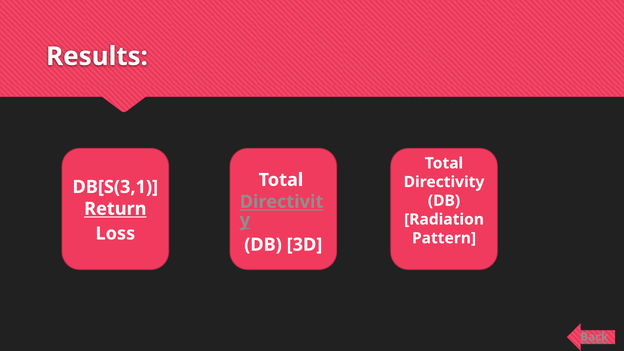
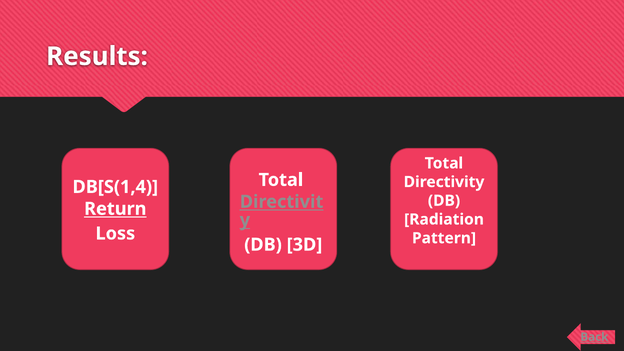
DB[S(3,1: DB[S(3,1 -> DB[S(1,4 (115, 187)
